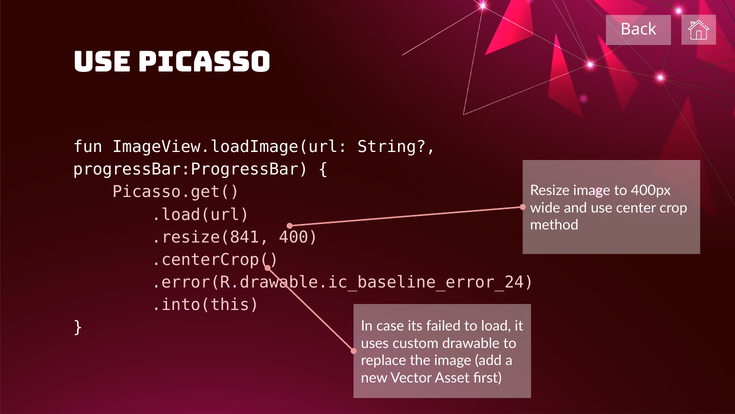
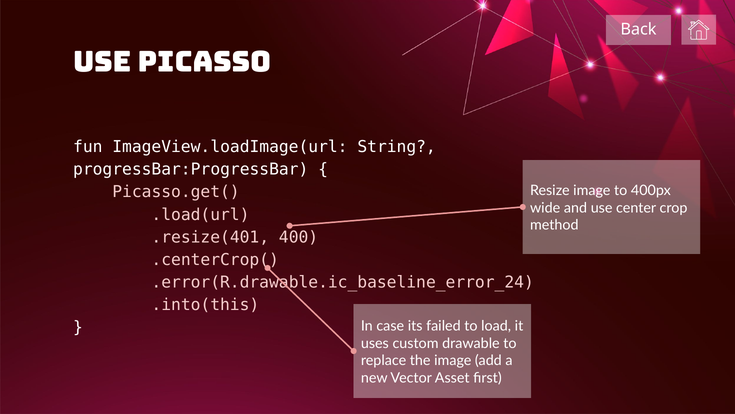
.resize(841: .resize(841 -> .resize(401 (210, 237)
